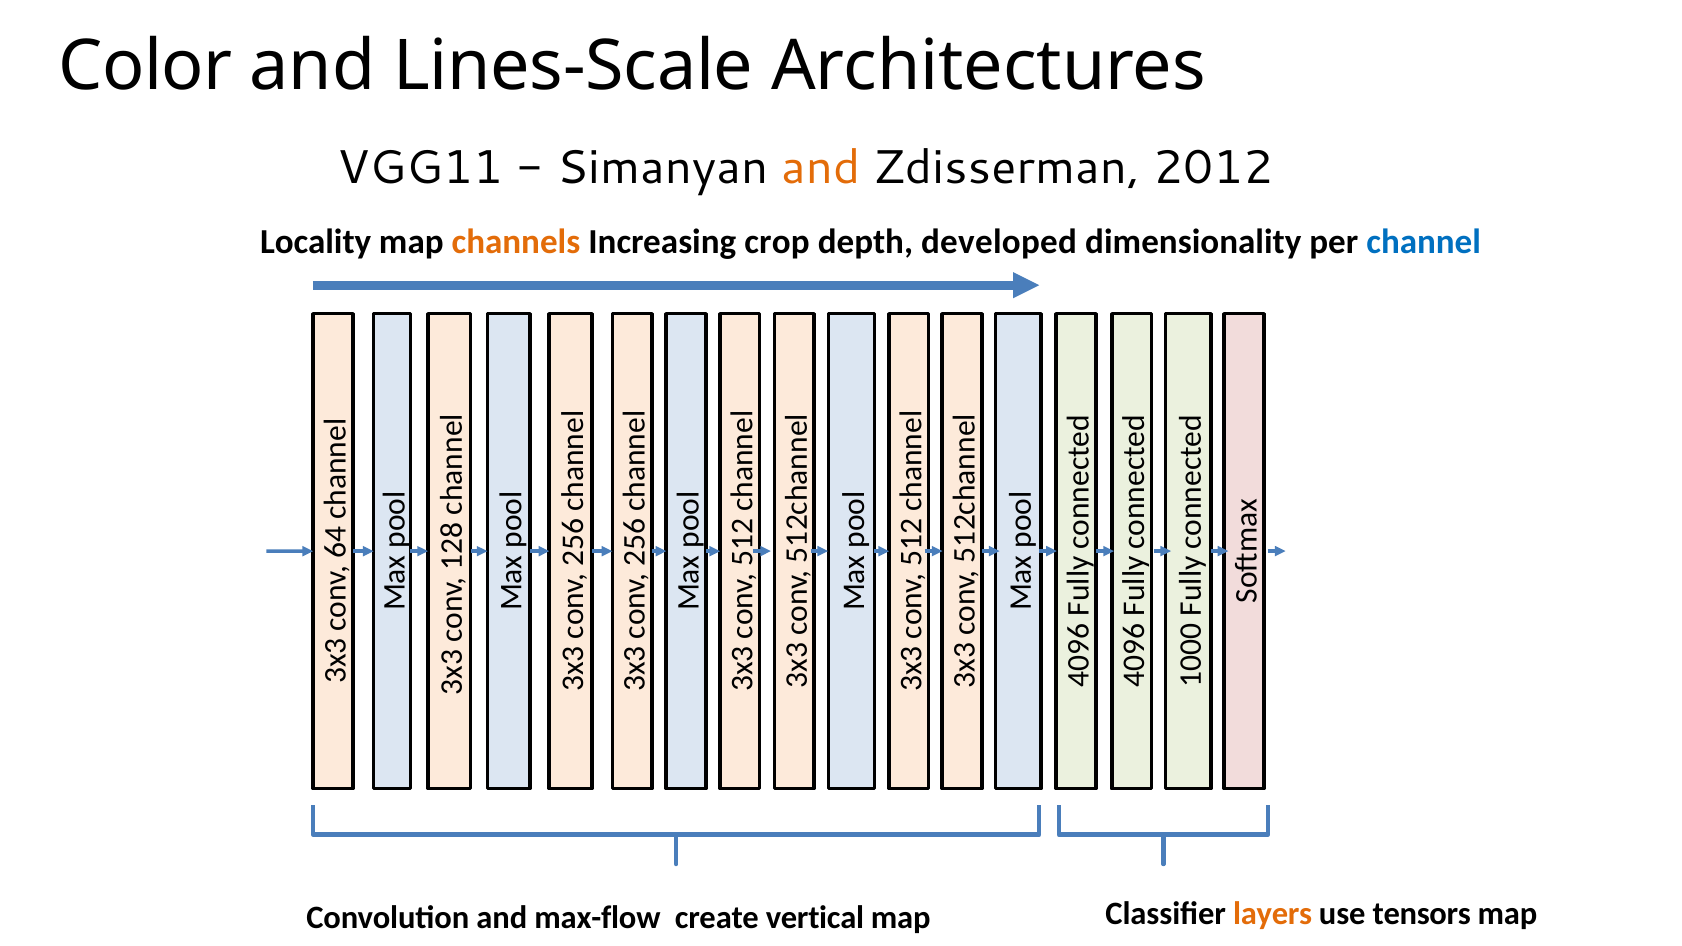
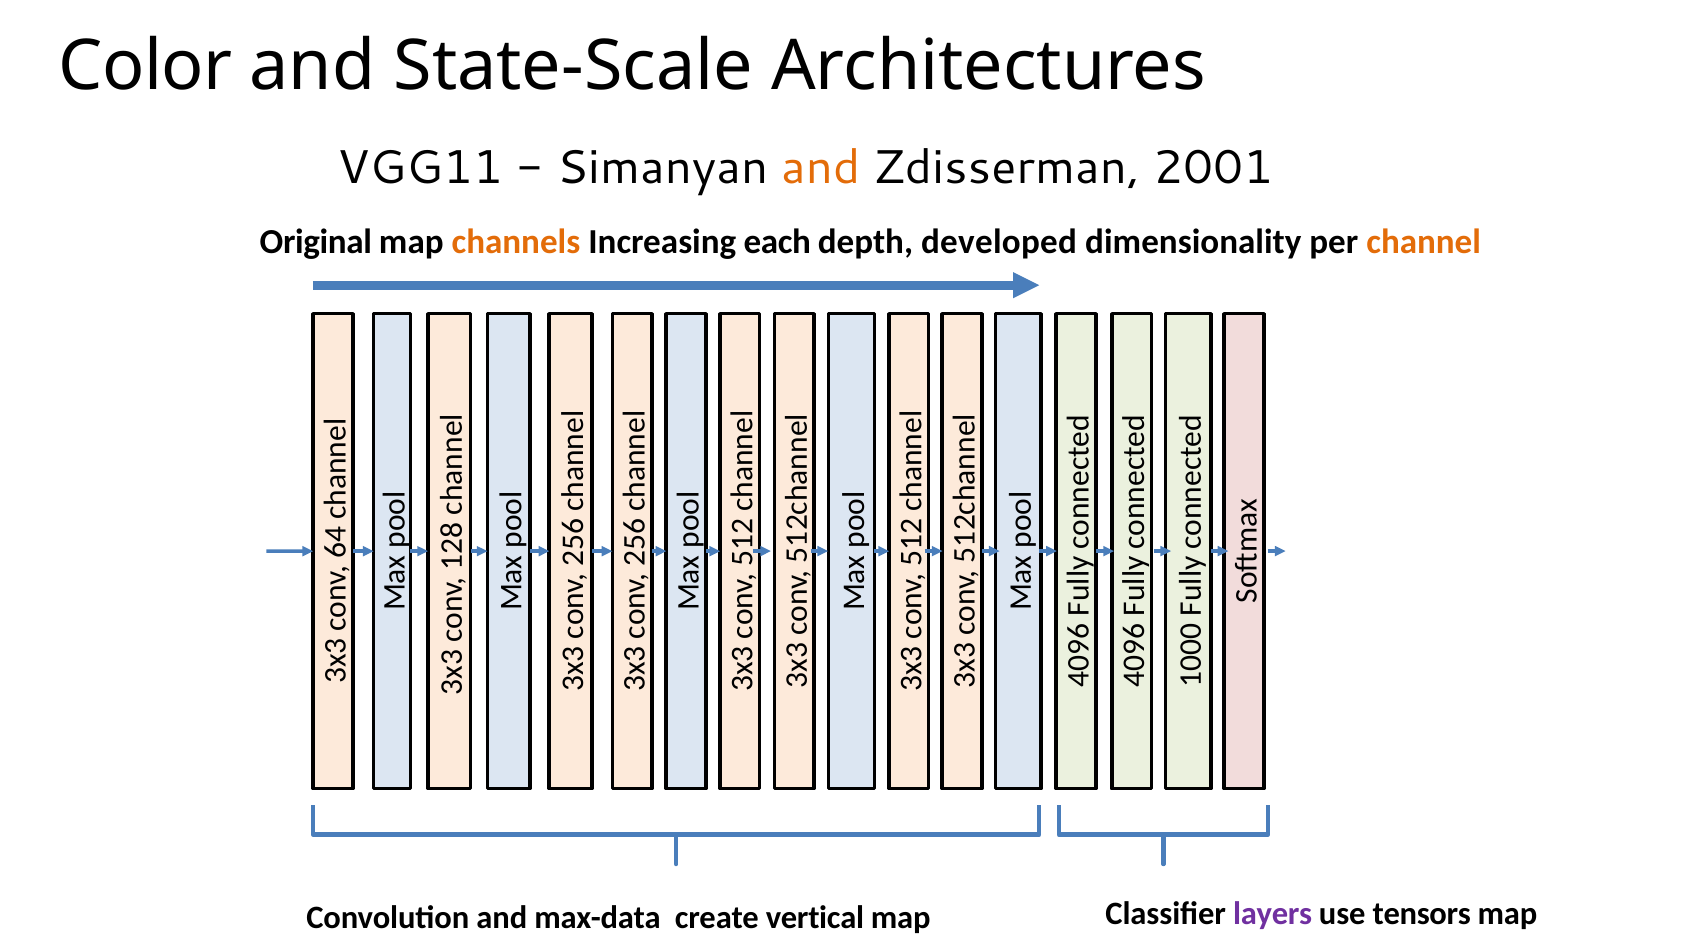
Lines-Scale: Lines-Scale -> State-Scale (573, 66)
2012: 2012 -> 2001 (1213, 168)
Locality: Locality -> Original (316, 242)
crop: crop -> each (777, 242)
channel colour: blue -> orange (1424, 242)
max-flow: max-flow -> max-data (597, 917)
layers colour: orange -> purple (1273, 914)
